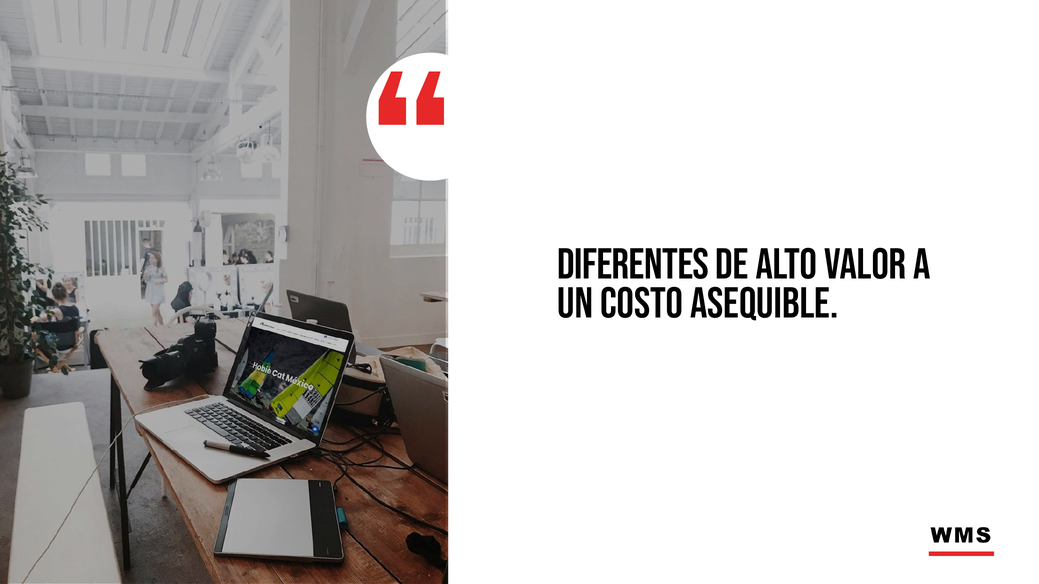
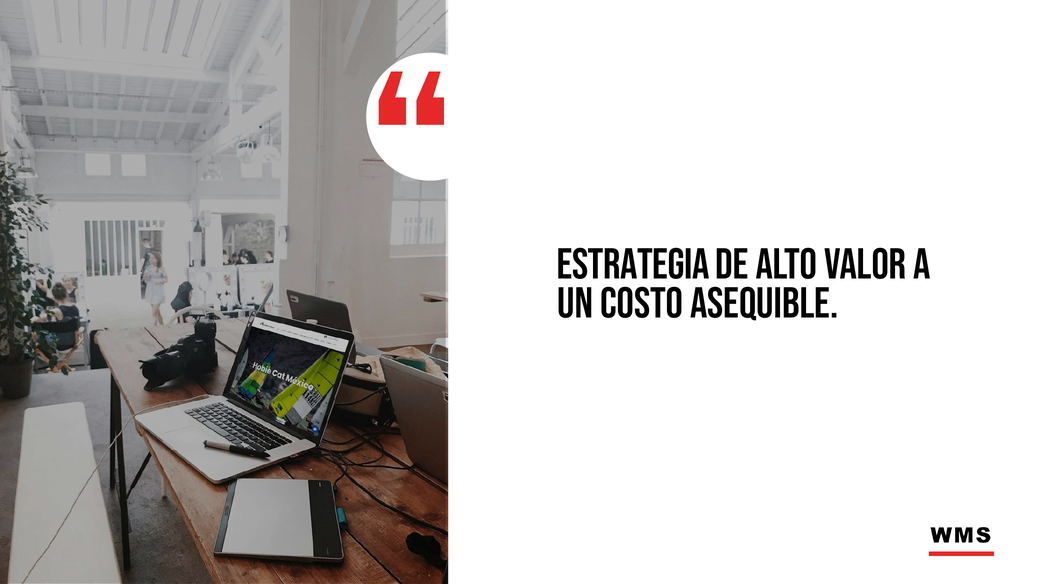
DIFERENTES: DIFERENTES -> ESTRATEGIA (633, 265)
